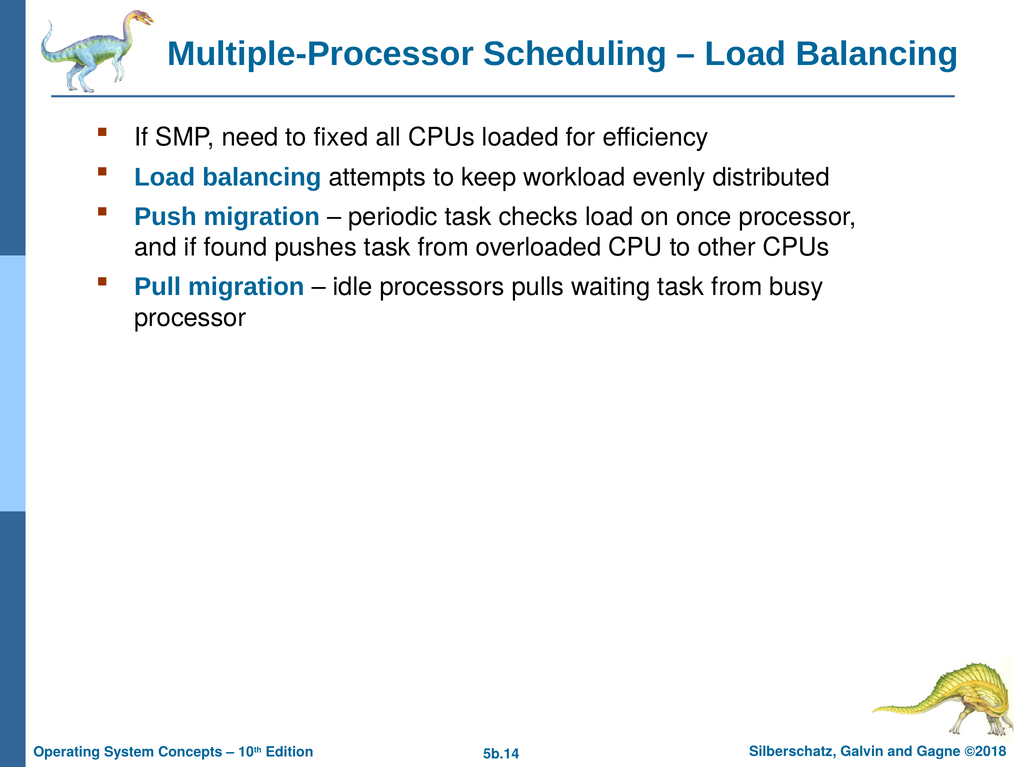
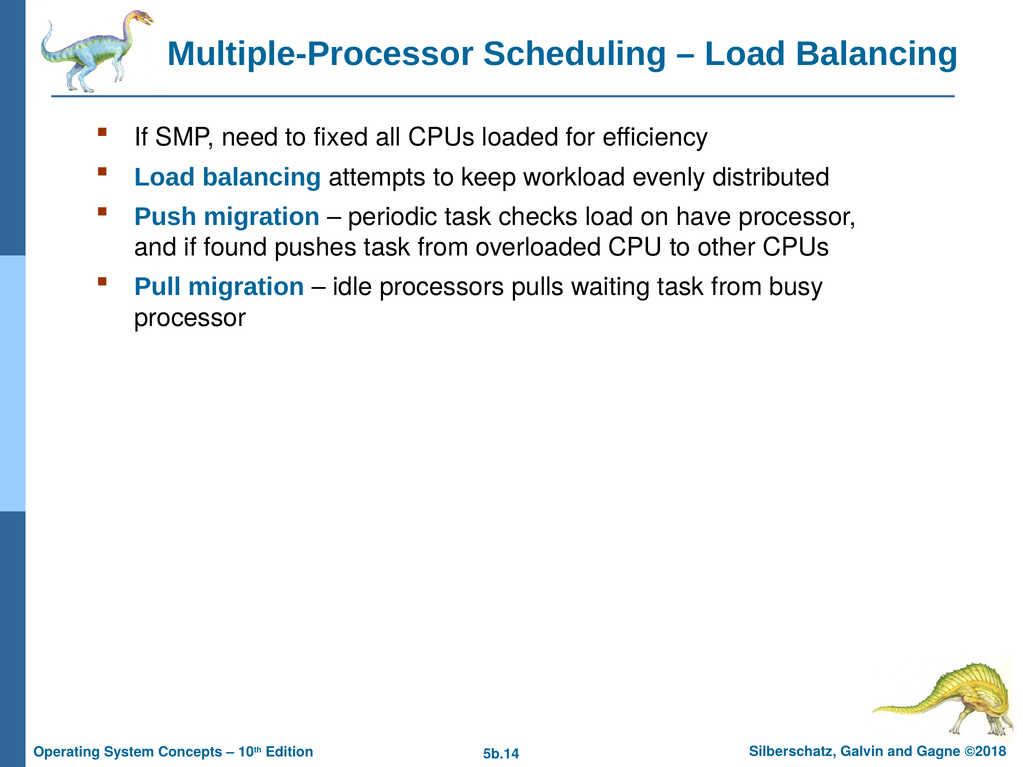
once: once -> have (704, 217)
